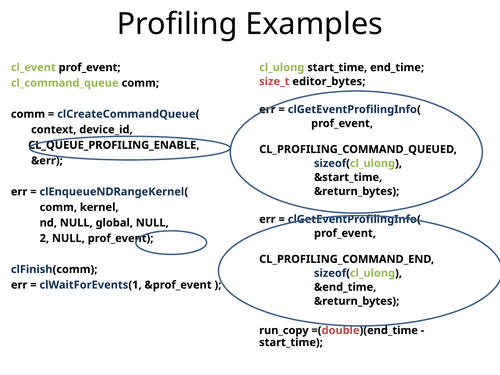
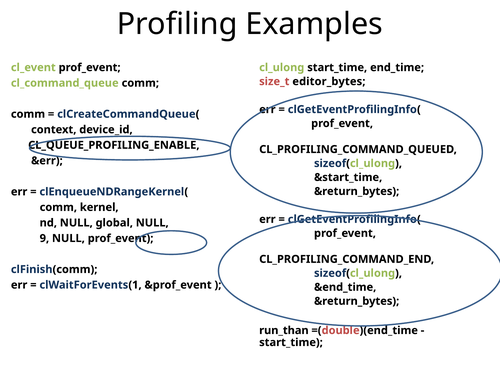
2: 2 -> 9 (44, 238)
run_copy: run_copy -> run_than (284, 330)
